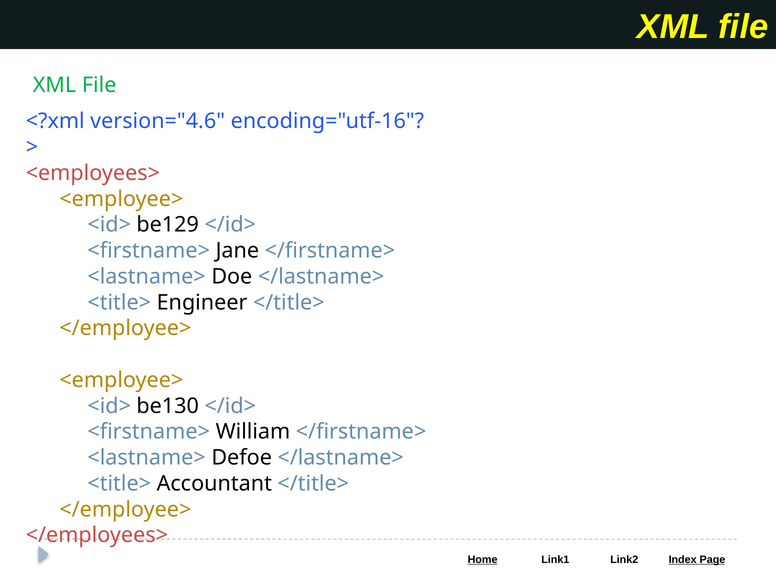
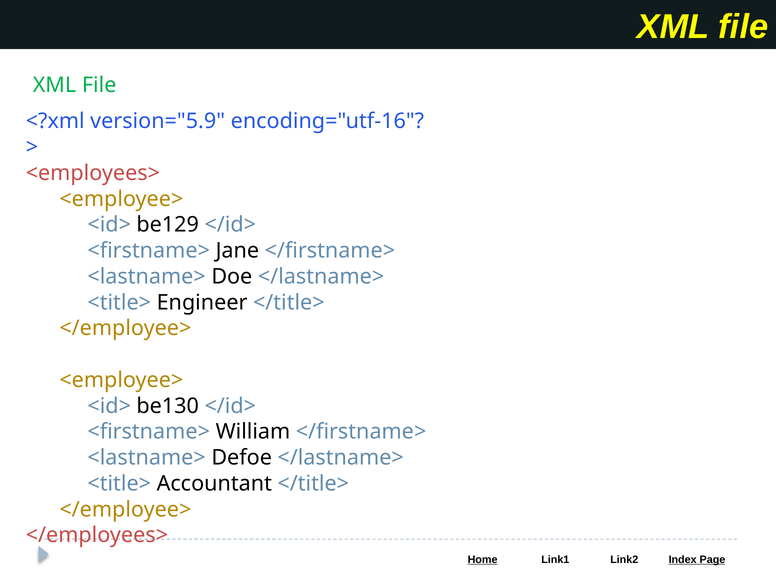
version="4.6: version="4.6 -> version="5.9 (158, 121)
